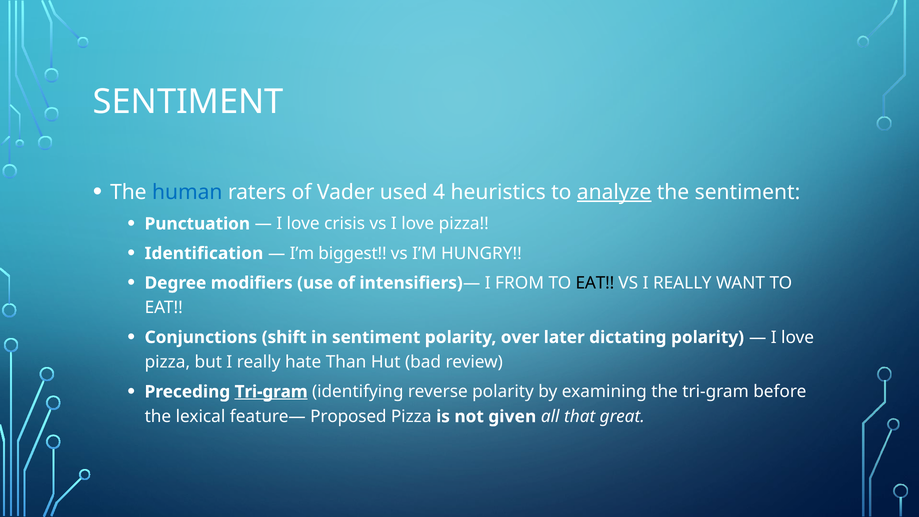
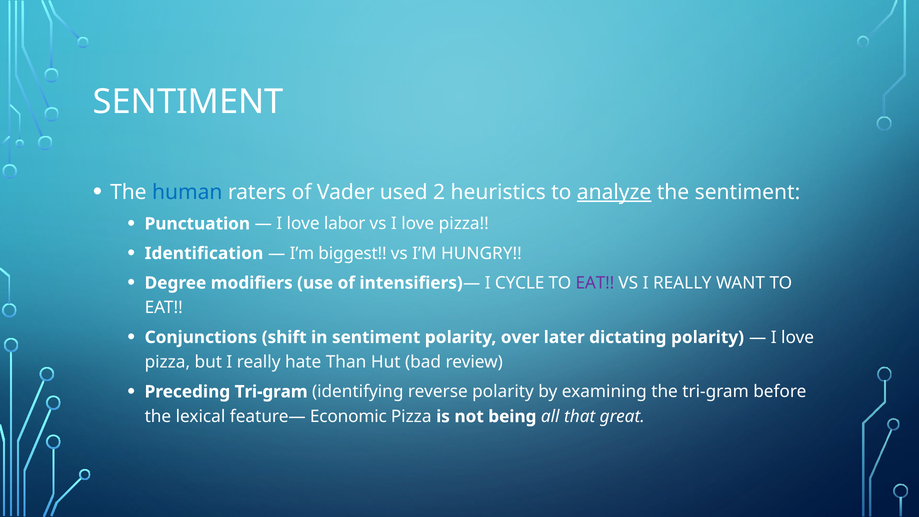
4: 4 -> 2 (439, 192)
crisis: crisis -> labor (345, 224)
FROM: FROM -> CYCLE (520, 283)
EAT colour: black -> purple (595, 283)
Tri-gram underline: present -> none (271, 392)
Proposed: Proposed -> Economic (348, 416)
given: given -> being (512, 416)
